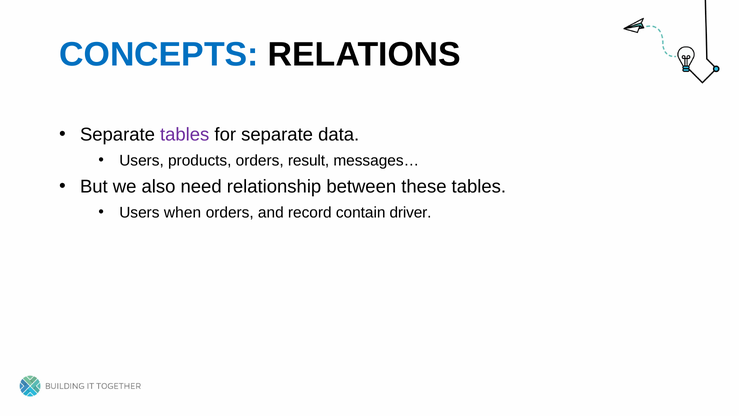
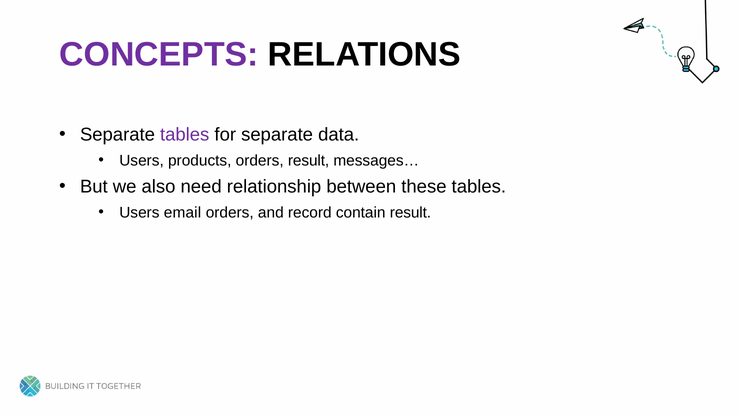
CONCEPTS colour: blue -> purple (159, 55)
when: when -> email (183, 212)
contain driver: driver -> result (410, 212)
